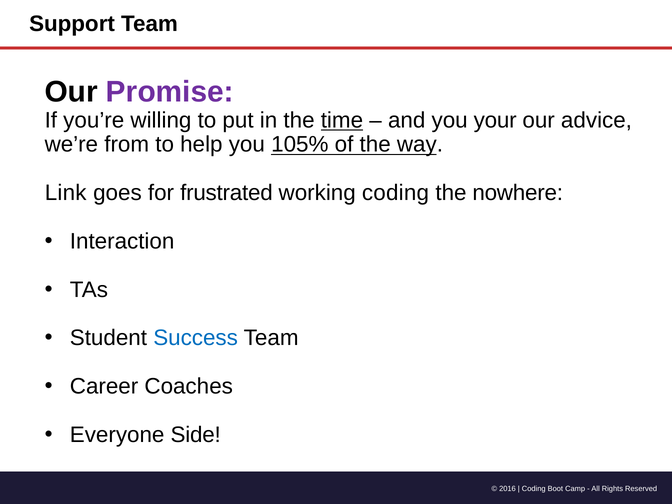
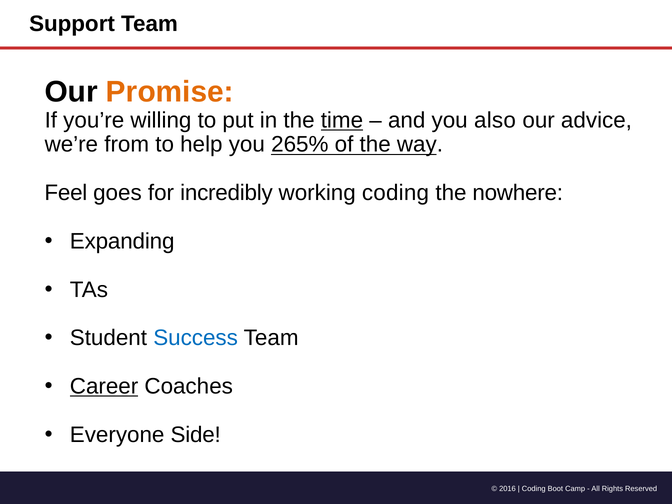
Promise colour: purple -> orange (170, 92)
your: your -> also (495, 120)
105%: 105% -> 265% (300, 145)
Link: Link -> Feel (66, 193)
frustrated: frustrated -> incredibly (226, 193)
Interaction: Interaction -> Expanding (122, 241)
Career underline: none -> present (104, 386)
